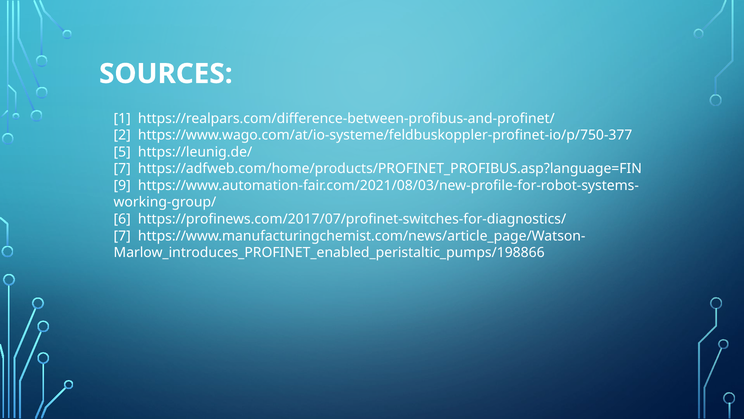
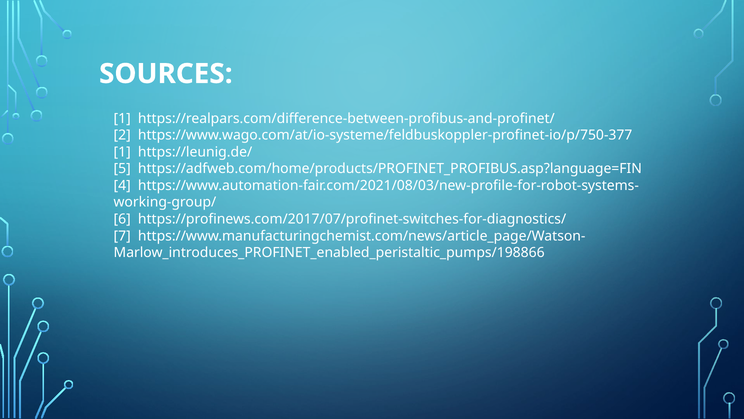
5: 5 -> 1 (122, 152)
7: 7 -> 5 (122, 169)
9: 9 -> 4 (122, 185)
